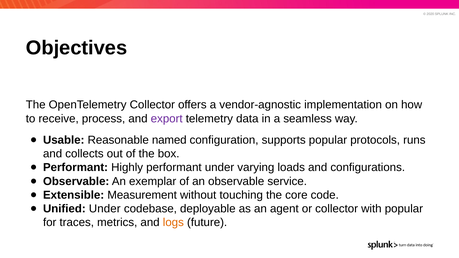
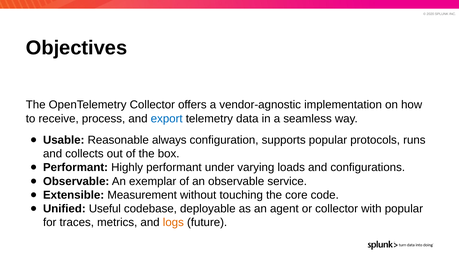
export colour: purple -> blue (167, 119)
named: named -> always (169, 140)
Unified Under: Under -> Useful (105, 209)
